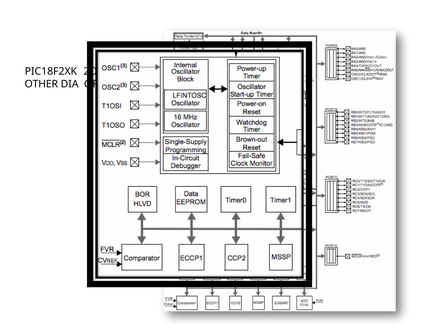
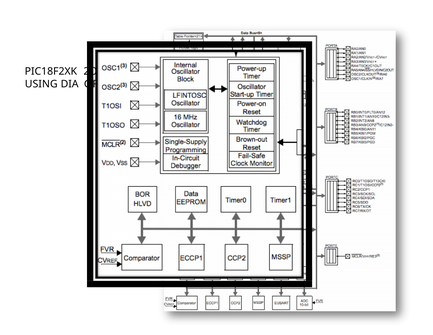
OTHER: OTHER -> USING (41, 84)
